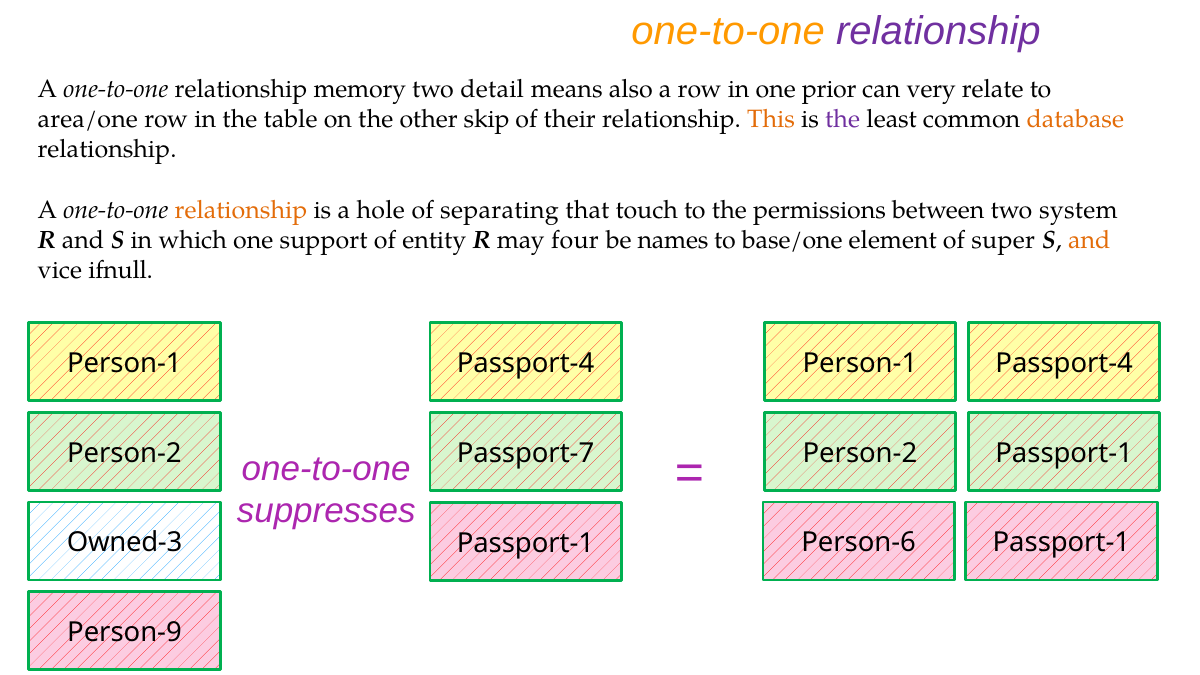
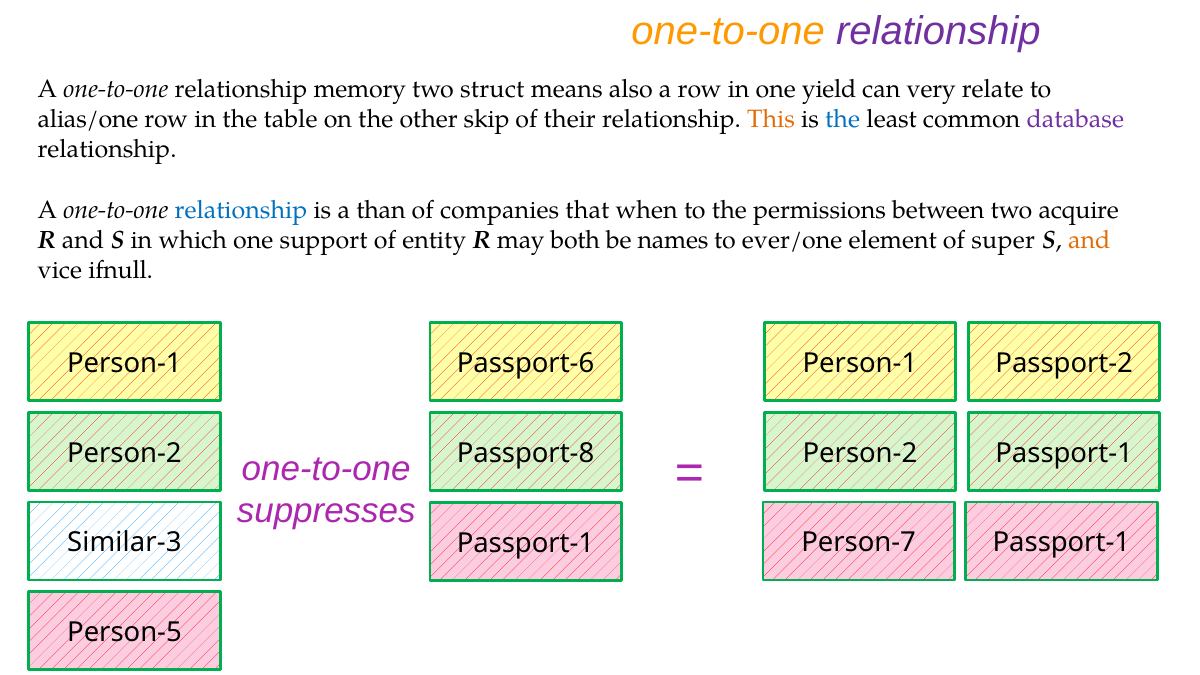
detail: detail -> struct (492, 89)
prior: prior -> yield (829, 89)
area/one: area/one -> alias/one (88, 119)
the colour: purple -> blue (843, 119)
database colour: orange -> purple (1075, 119)
relationship colour: orange -> blue (241, 210)
hole: hole -> than (381, 210)
separating: separating -> companies (500, 210)
touch: touch -> when (647, 210)
system: system -> acquire (1079, 210)
four: four -> both (575, 240)
base/one: base/one -> ever/one (792, 240)
Person-1 Passport-4: Passport-4 -> Passport-6 (526, 363)
Passport-4: Passport-4 -> Passport-2 (1064, 363)
Passport-7: Passport-7 -> Passport-8 (526, 453)
Owned-3: Owned-3 -> Similar-3 (124, 543)
Person-6: Person-6 -> Person-7 (859, 543)
Person-9: Person-9 -> Person-5 (124, 633)
